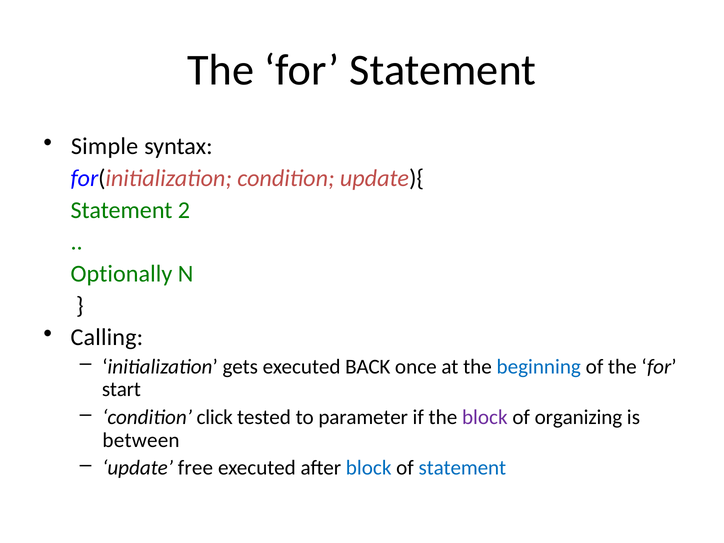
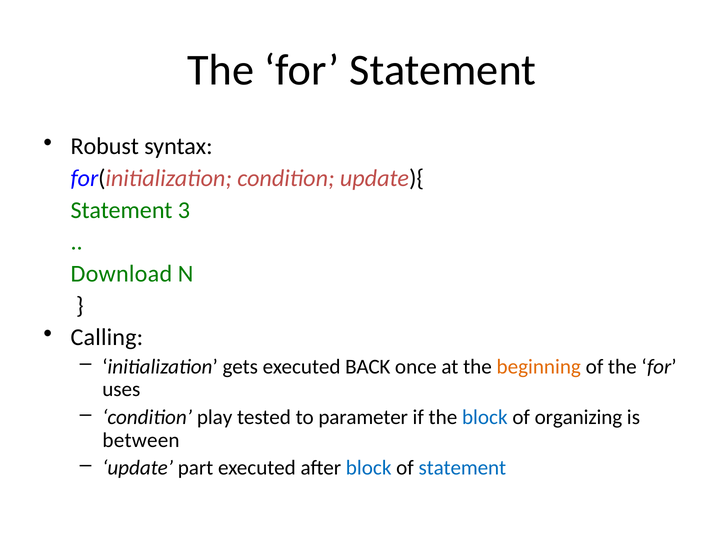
Simple: Simple -> Robust (105, 146)
2: 2 -> 3 (184, 210)
Optionally: Optionally -> Download (121, 274)
beginning colour: blue -> orange (539, 367)
start: start -> uses (121, 389)
click: click -> play (215, 417)
block colour: purple -> blue (485, 417)
free: free -> part (196, 468)
